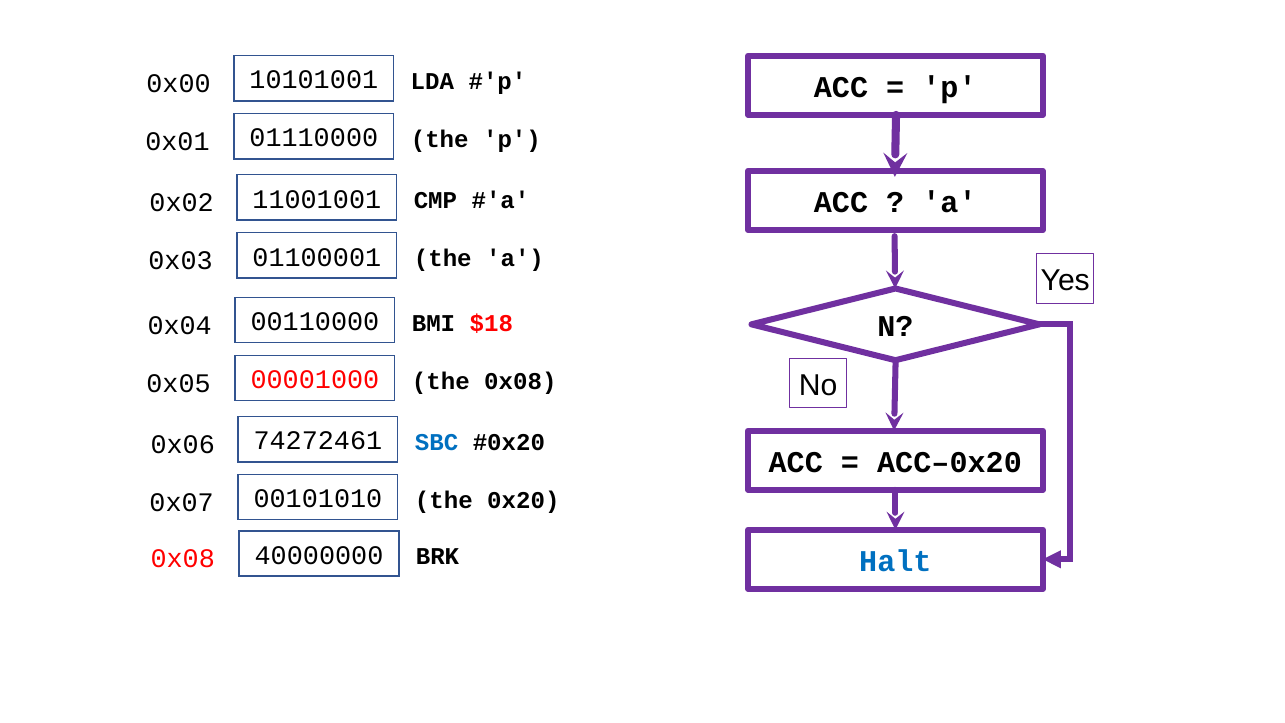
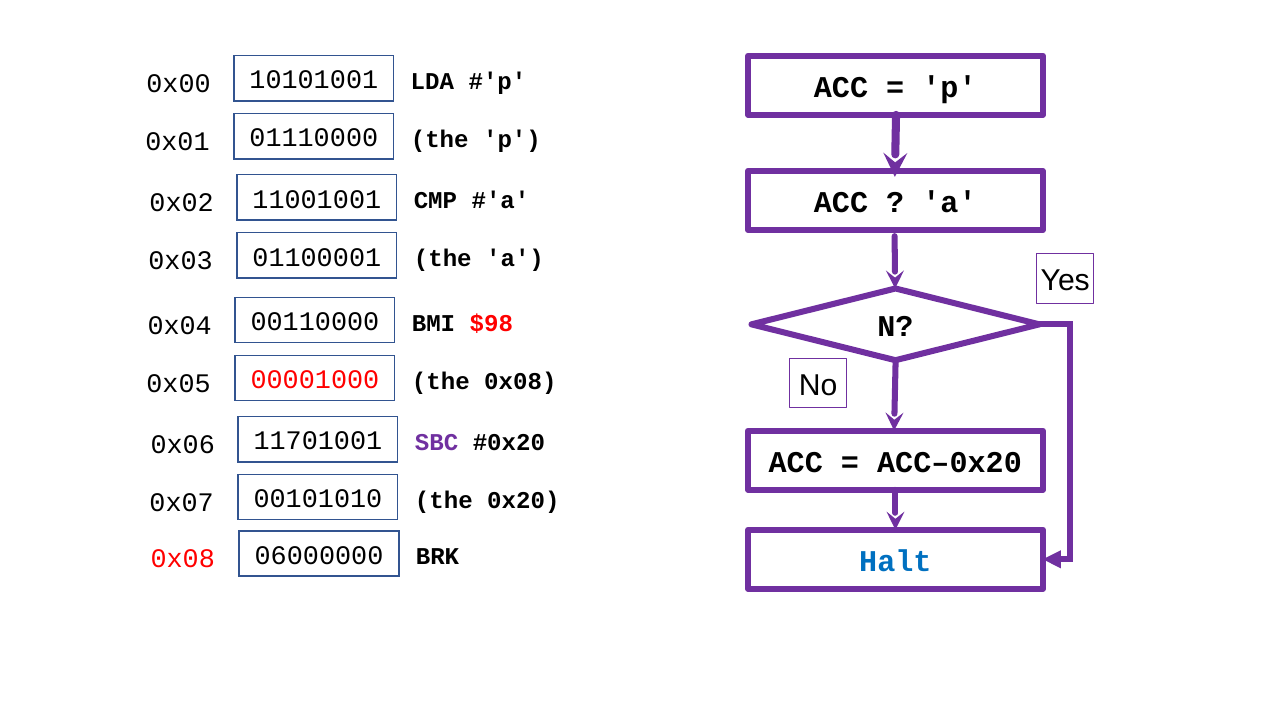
$18: $18 -> $98 (491, 323)
74272461: 74272461 -> 11701001 (318, 441)
SBC colour: blue -> purple (437, 442)
40000000: 40000000 -> 06000000 (319, 555)
